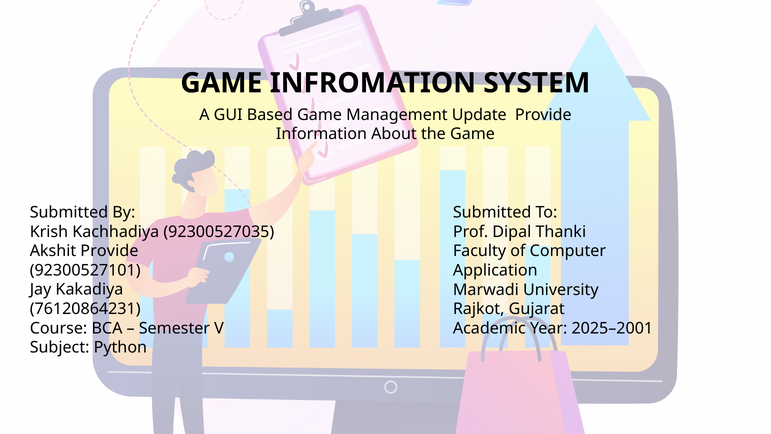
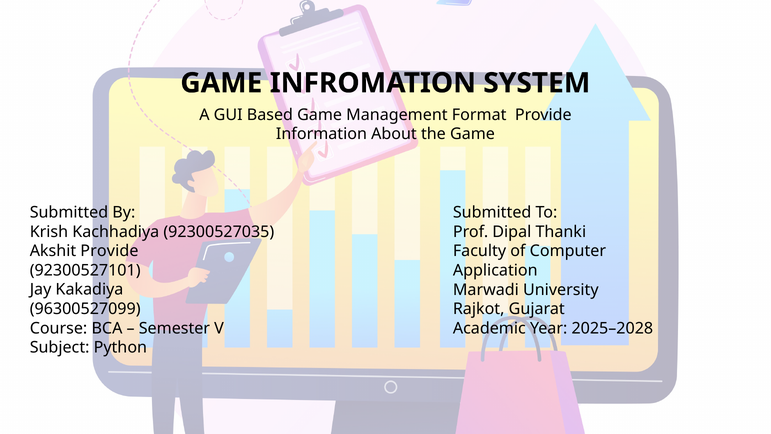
Update: Update -> Format (479, 115)
76120864231: 76120864231 -> 96300527099 (85, 309)
2025–2001: 2025–2001 -> 2025–2028 (612, 328)
